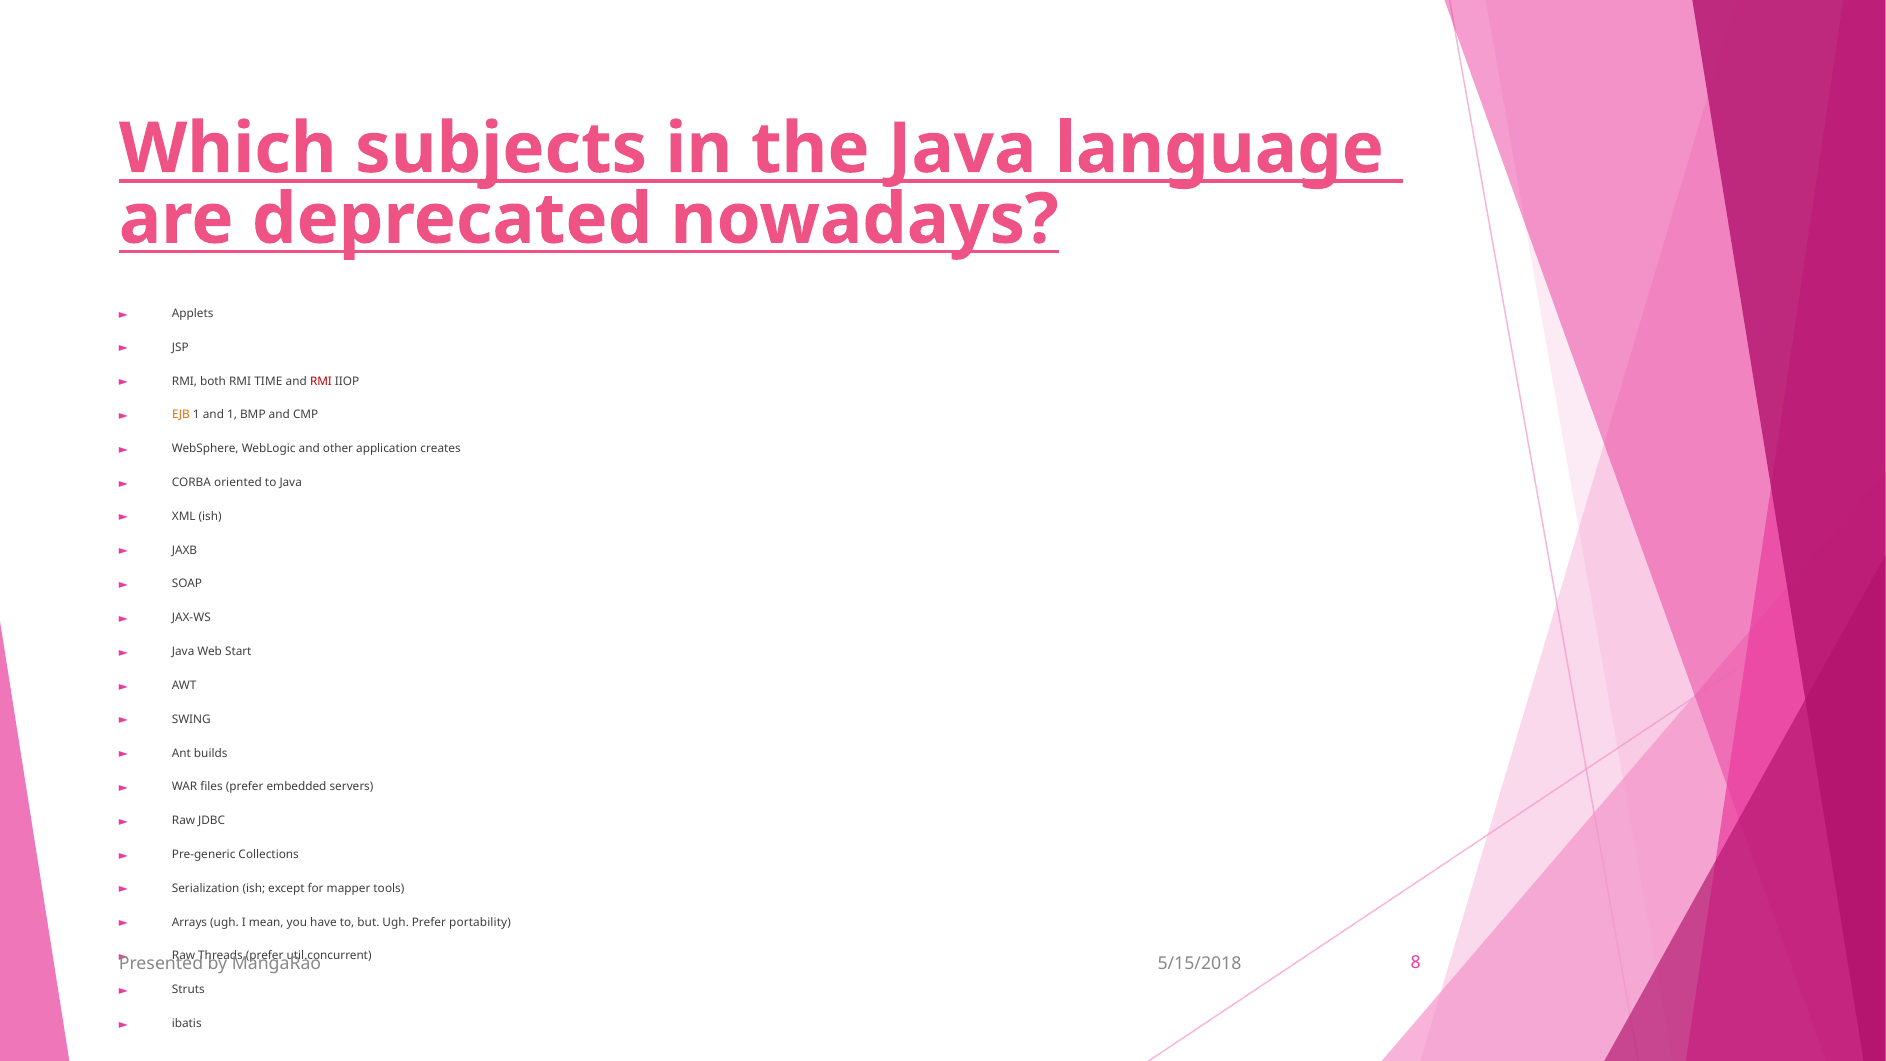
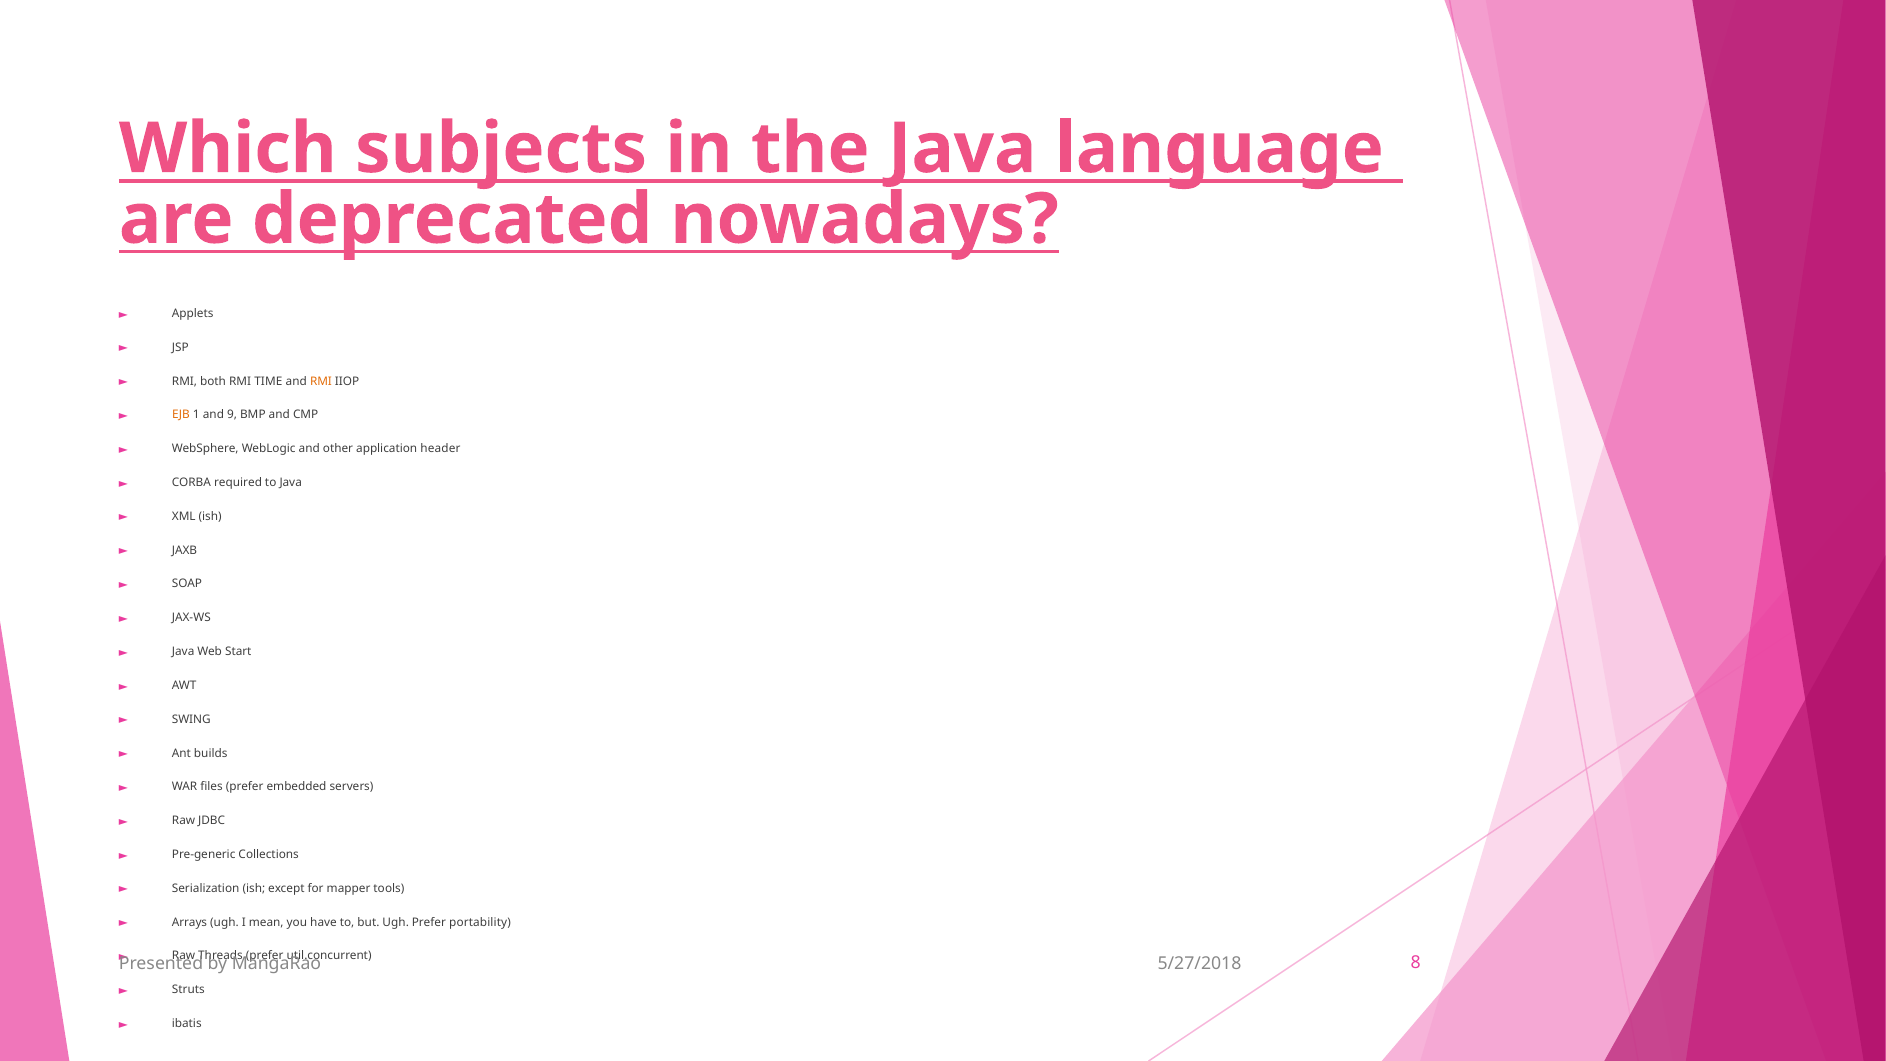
RMI colour: red -> orange (321, 381)
and 1: 1 -> 9 (232, 415)
creates: creates -> header (440, 449)
oriented: oriented -> required (238, 483)
5/15/2018: 5/15/2018 -> 5/27/2018 (1200, 964)
